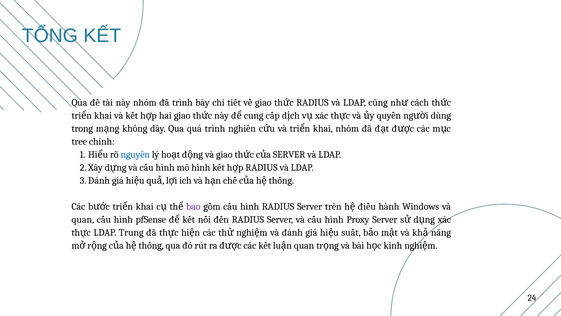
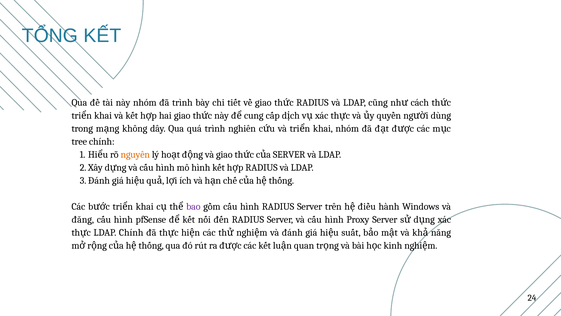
nguyên colour: blue -> orange (135, 154)
quan: quan -> đăng (83, 219)
LDAP Trung: Trung -> Chính (131, 232)
